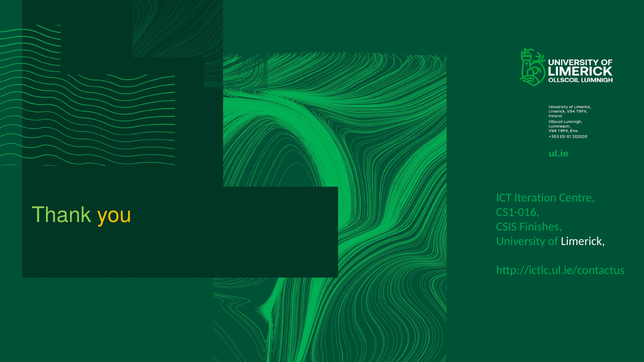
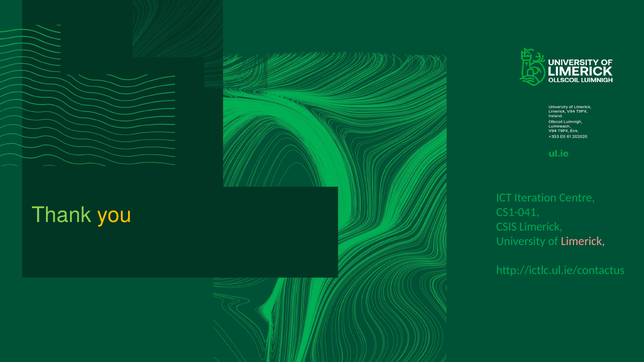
CS1-016: CS1-016 -> CS1-041 (518, 212)
CSIS Finishes: Finishes -> Limerick (541, 227)
Limerick colour: white -> pink (583, 241)
